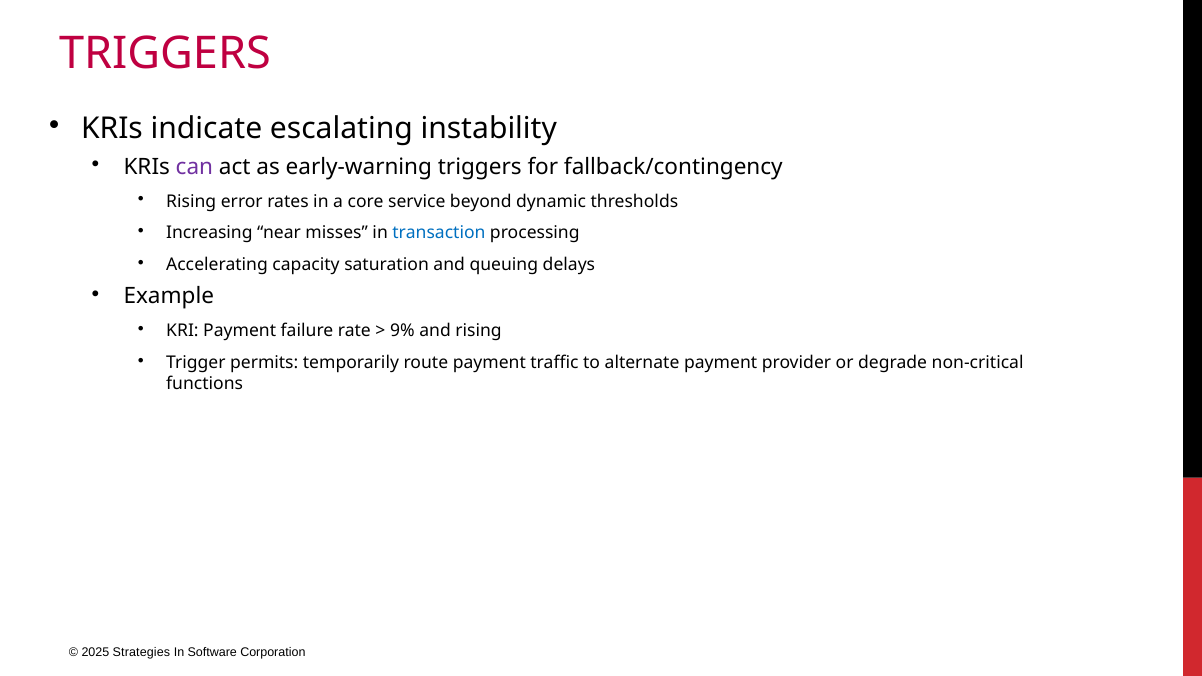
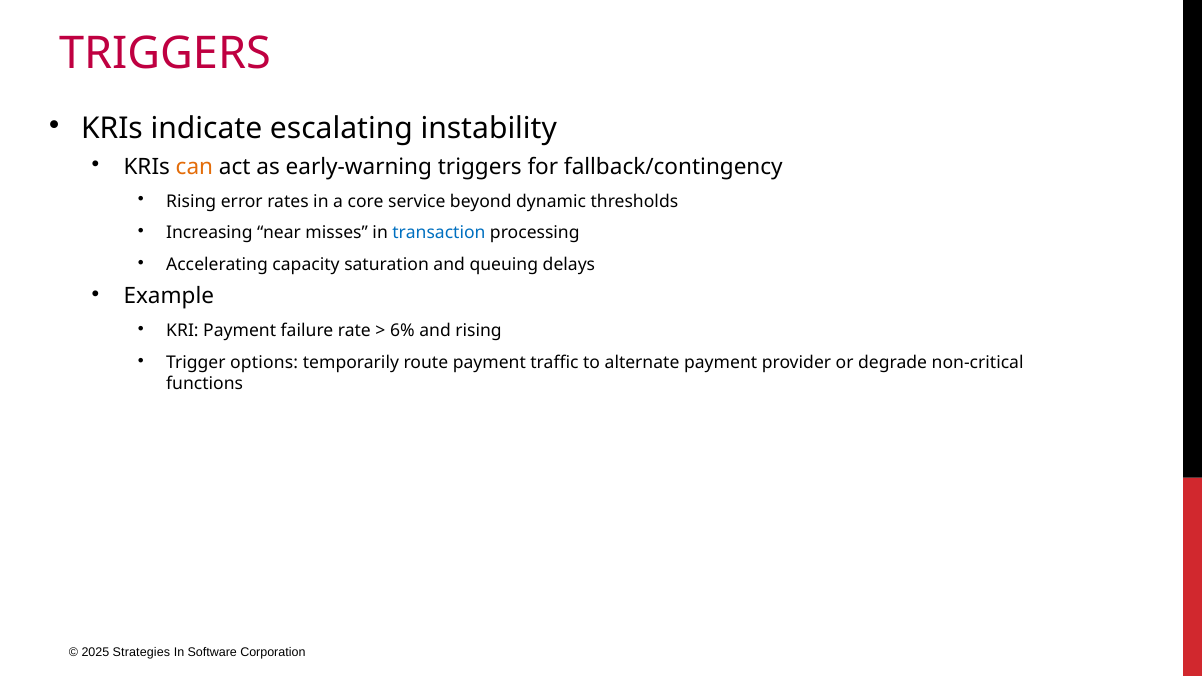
can colour: purple -> orange (194, 167)
9%: 9% -> 6% (402, 331)
permits: permits -> options (264, 363)
